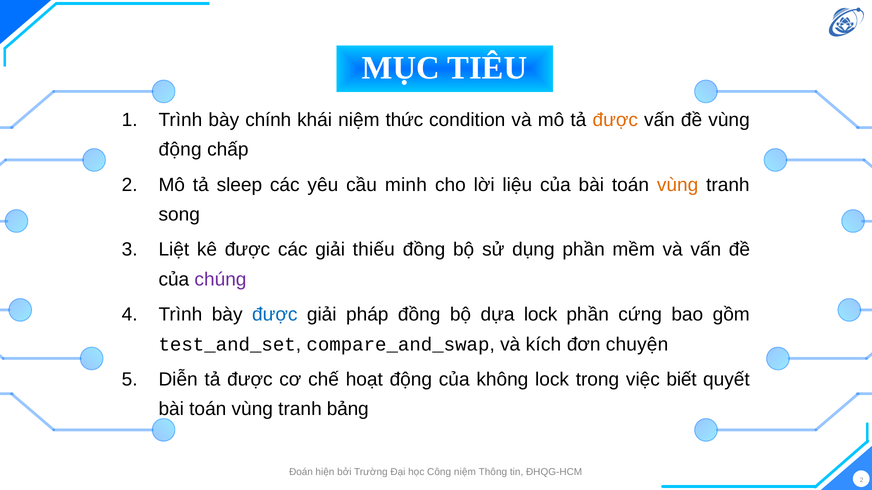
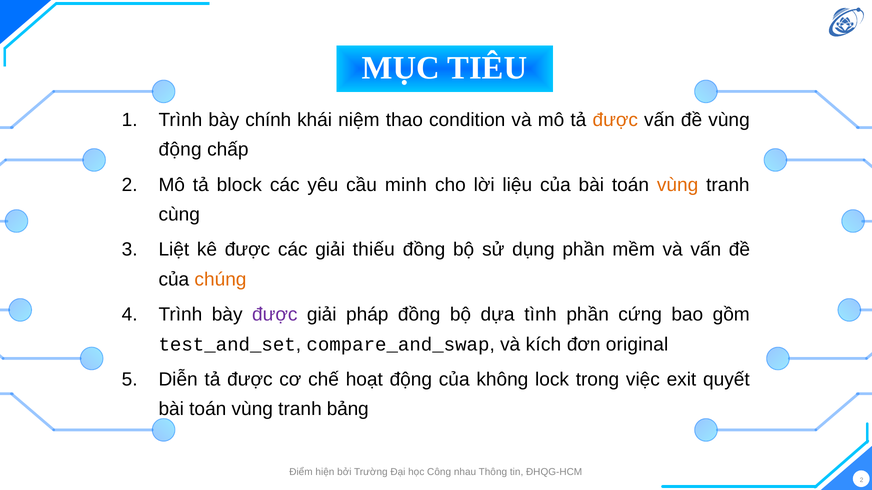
thức: thức -> thao (404, 120)
sleep: sleep -> block (239, 185)
song: song -> cùng (179, 215)
chúng colour: purple -> orange (220, 280)
được colour: blue -> purple (275, 315)
dựa lock: lock -> tình (540, 315)
chuyện: chuyện -> original (637, 345)
biết: biết -> exit (681, 380)
Đoán: Đoán -> Điểm (301, 472)
Công niệm: niệm -> nhau (465, 472)
